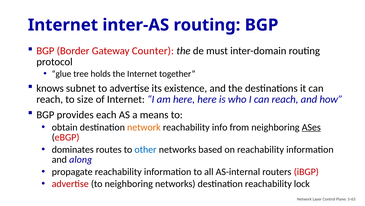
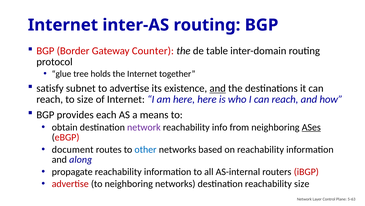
must: must -> table (217, 51)
knows: knows -> satisfy (50, 88)
and underline: none -> present (218, 88)
network colour: orange -> purple (144, 127)
dominates: dominates -> document (73, 149)
reachability lock: lock -> size (302, 183)
